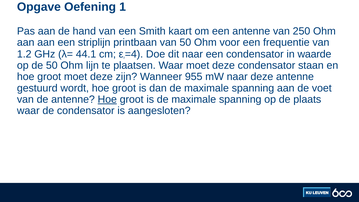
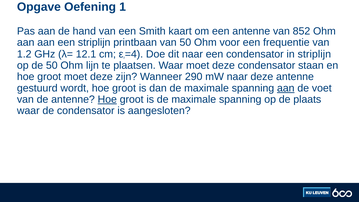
250: 250 -> 852 (301, 31)
44.1: 44.1 -> 12.1 (86, 54)
in waarde: waarde -> striplijn (314, 54)
955: 955 -> 290 (194, 77)
aan underline: none -> present (286, 88)
